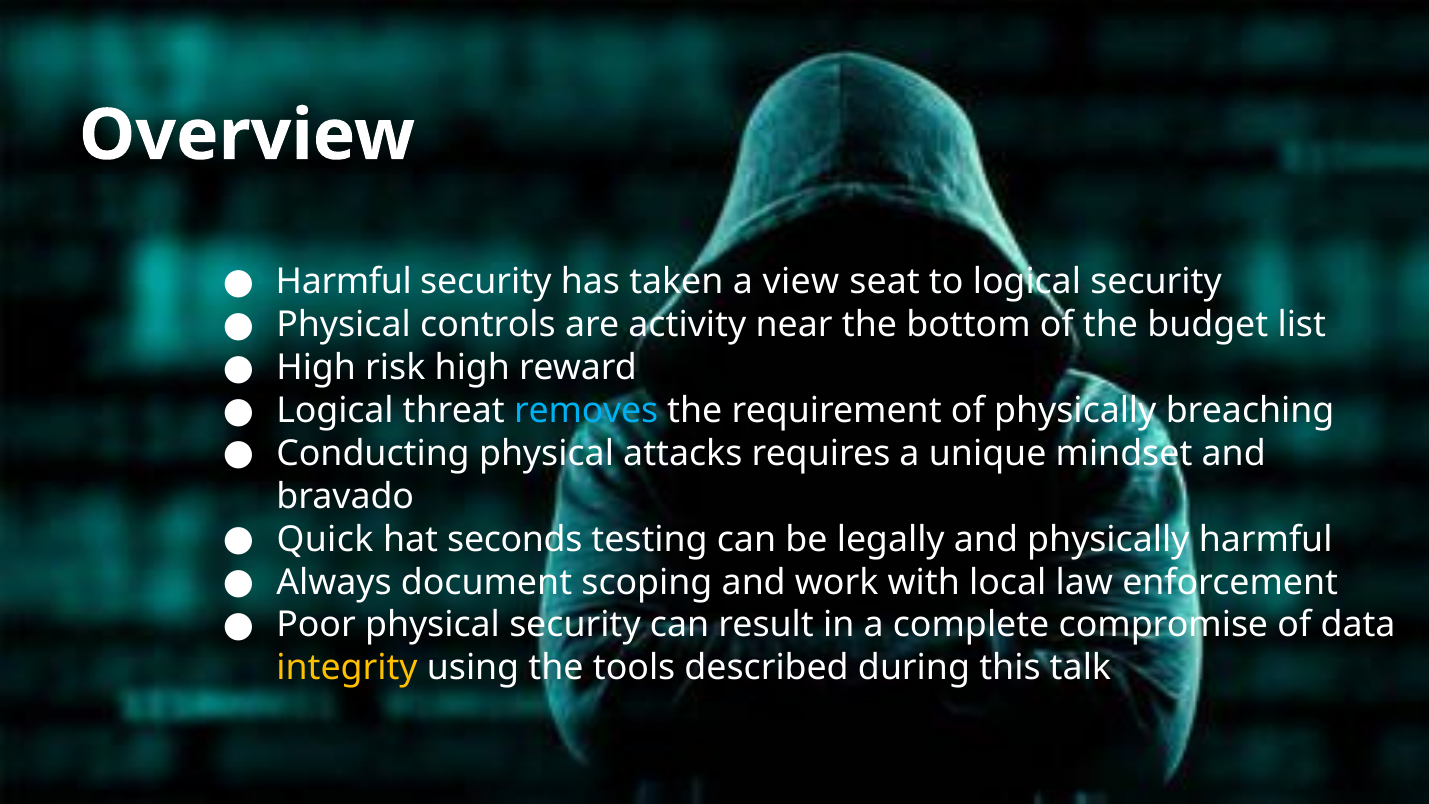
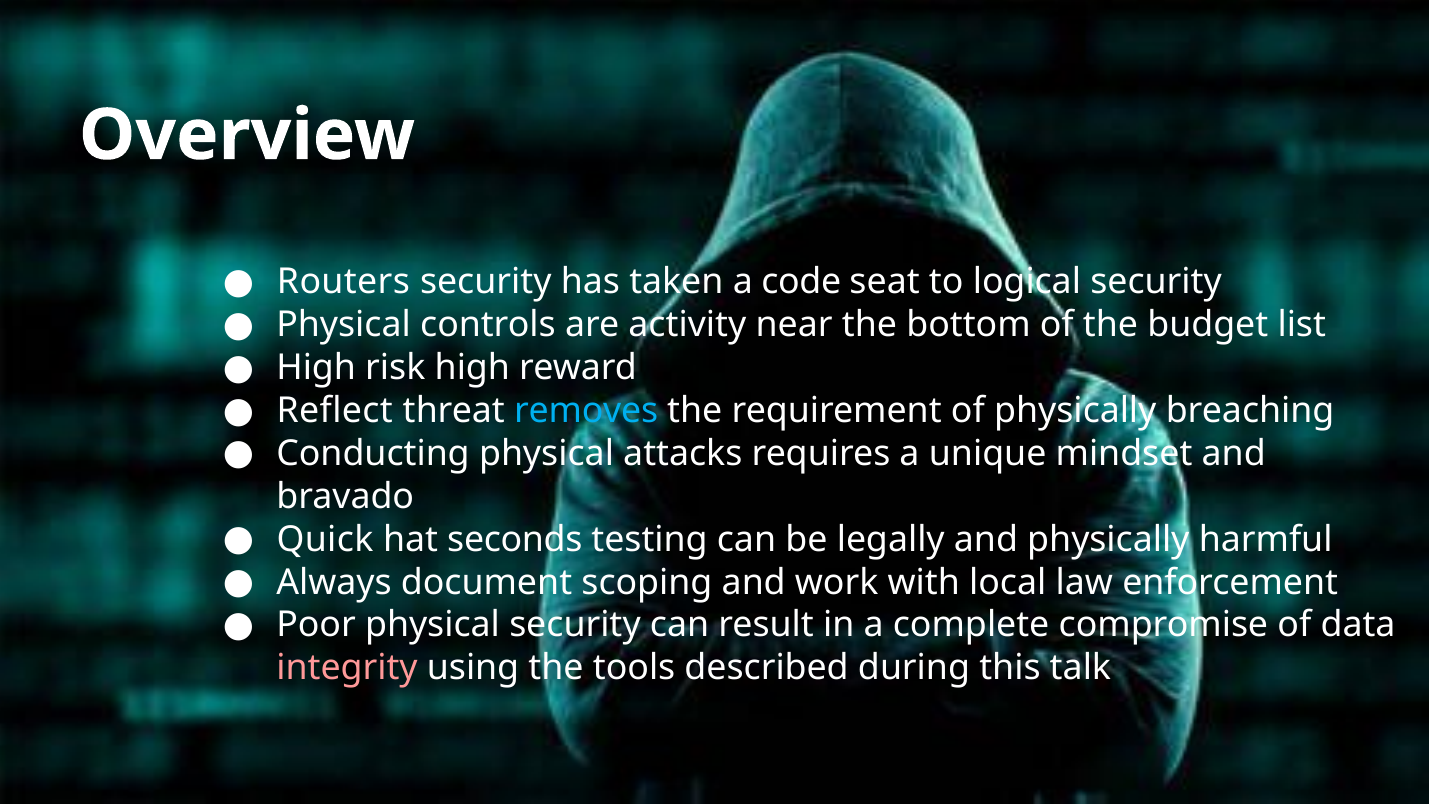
Harmful: Harmful -> Routers (343, 282)
view: view -> code (801, 282)
Logical: Logical -> Reflect (335, 411)
integrity colour: yellow -> pink (347, 668)
